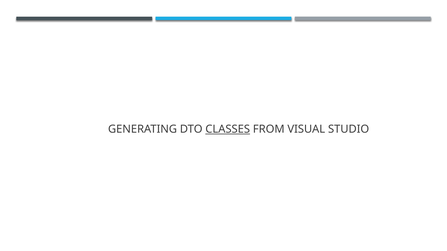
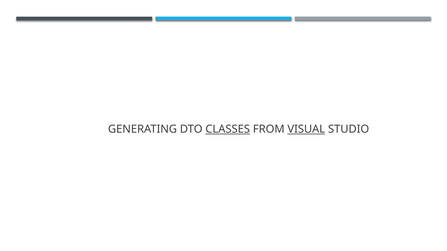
VISUAL underline: none -> present (306, 129)
